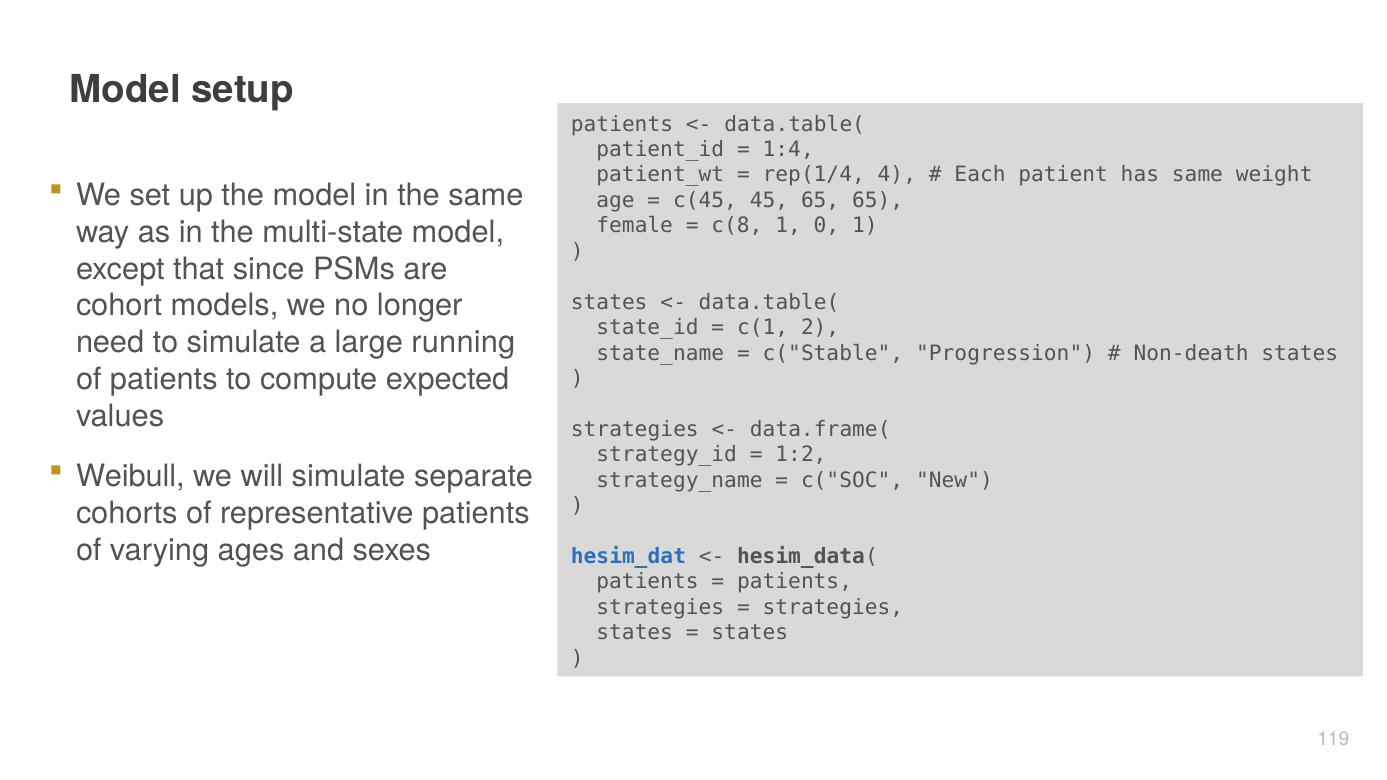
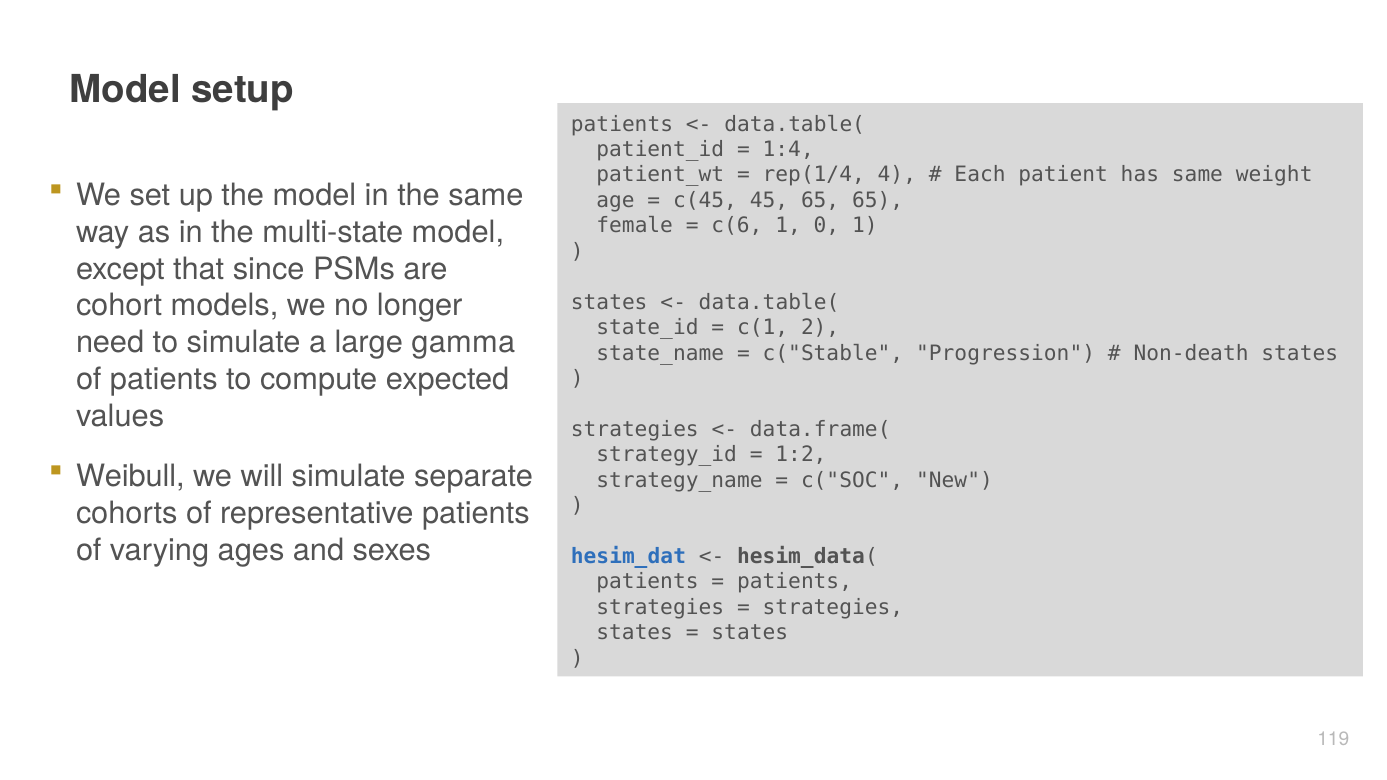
c(8: c(8 -> c(6 (737, 226)
running: running -> gamma (463, 343)
